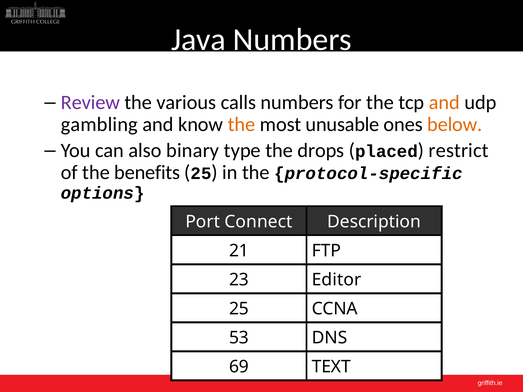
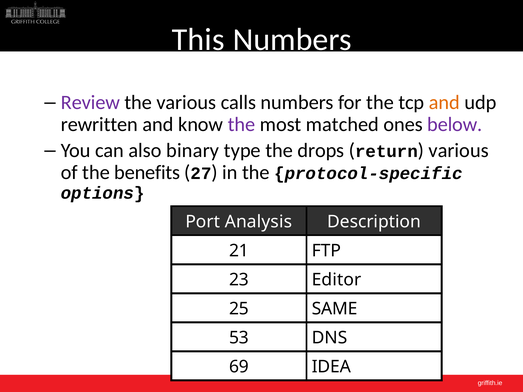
Java: Java -> This (198, 40)
gambling: gambling -> rewritten (99, 125)
the colour: orange -> purple (241, 125)
unusable: unusable -> matched (342, 125)
below colour: orange -> purple (455, 125)
placed: placed -> return (386, 152)
restrict: restrict -> various (459, 151)
25: 25 -> 27 (201, 174)
Connect: Connect -> Analysis (258, 222)
CCNA: CCNA -> SAME (335, 309)
TEXT: TEXT -> IDEA (331, 367)
